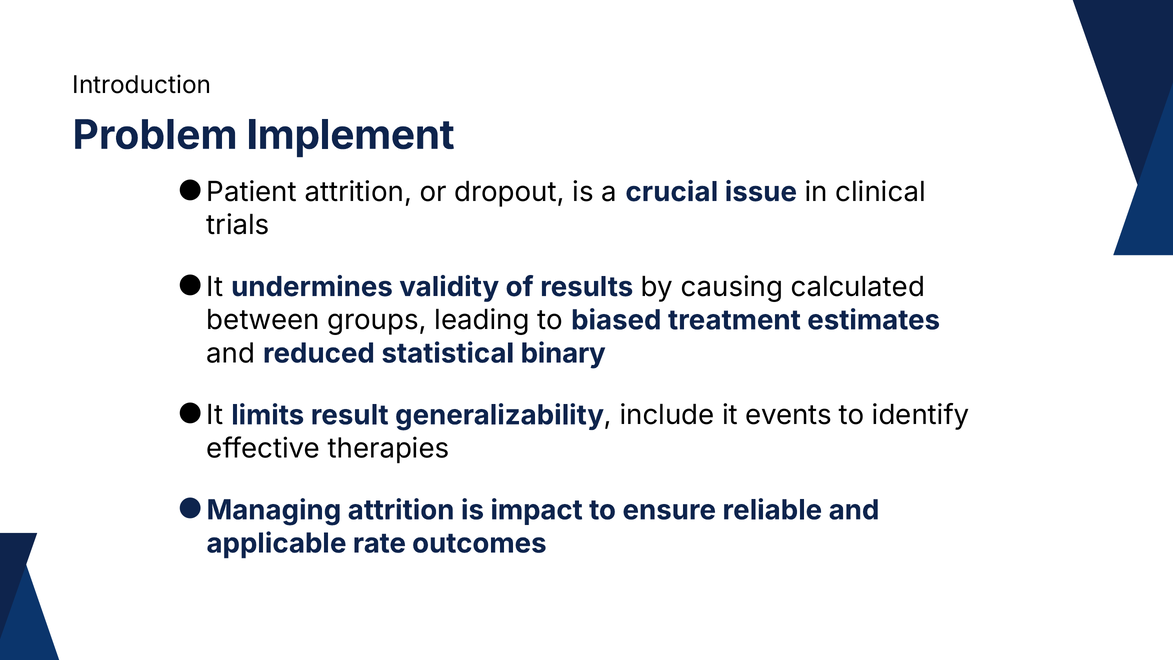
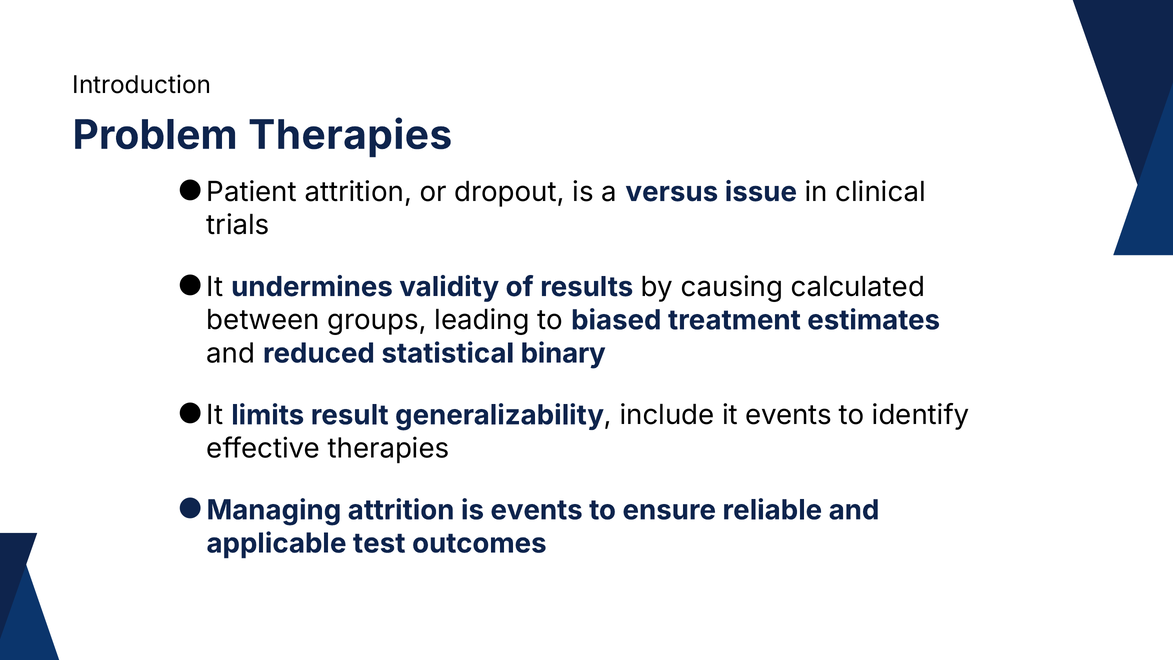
Problem Implement: Implement -> Therapies (350, 135)
crucial: crucial -> versus (672, 192)
is impact: impact -> events (537, 510)
rate: rate -> test (379, 543)
